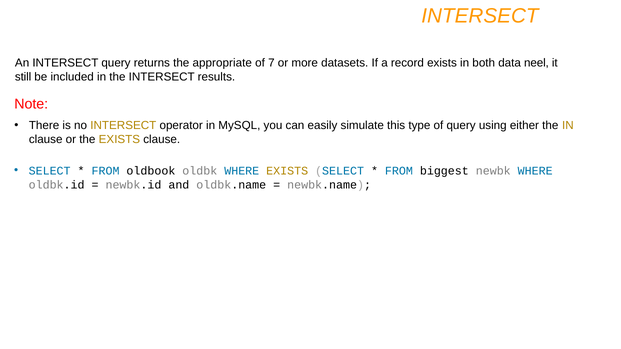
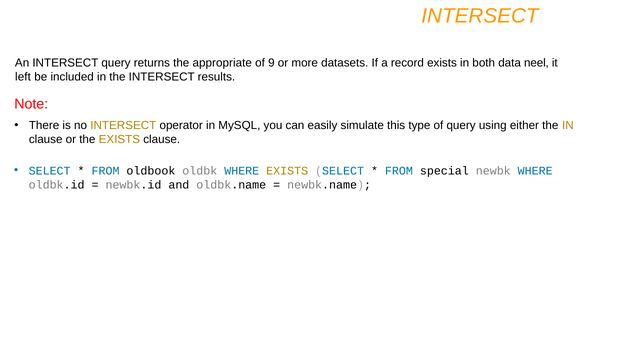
7: 7 -> 9 (271, 63)
still: still -> left (23, 77)
biggest: biggest -> special (444, 171)
